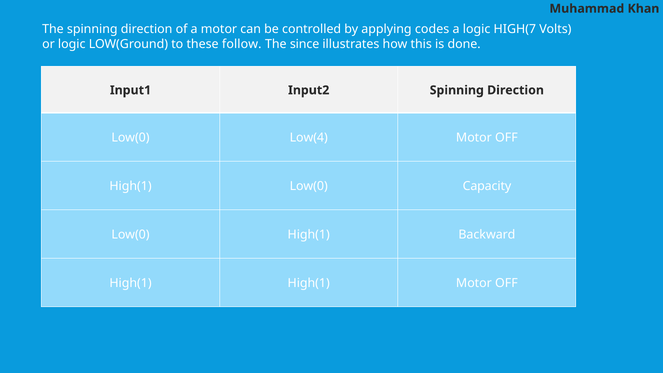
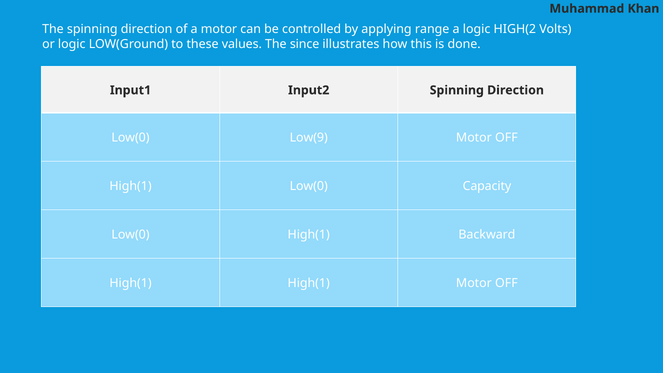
codes: codes -> range (432, 29)
HIGH(7: HIGH(7 -> HIGH(2 (515, 29)
follow: follow -> values (242, 44)
Low(4: Low(4 -> Low(9 (309, 138)
